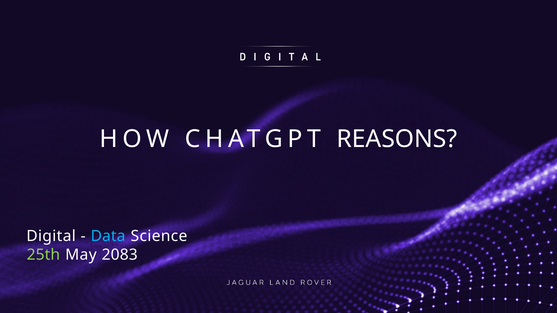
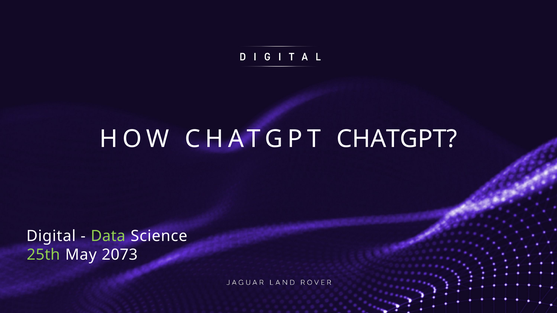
CHATGPT REASONS: REASONS -> CHATGPT (397, 139)
Data colour: light blue -> light green (108, 236)
2083: 2083 -> 2073 (120, 255)
